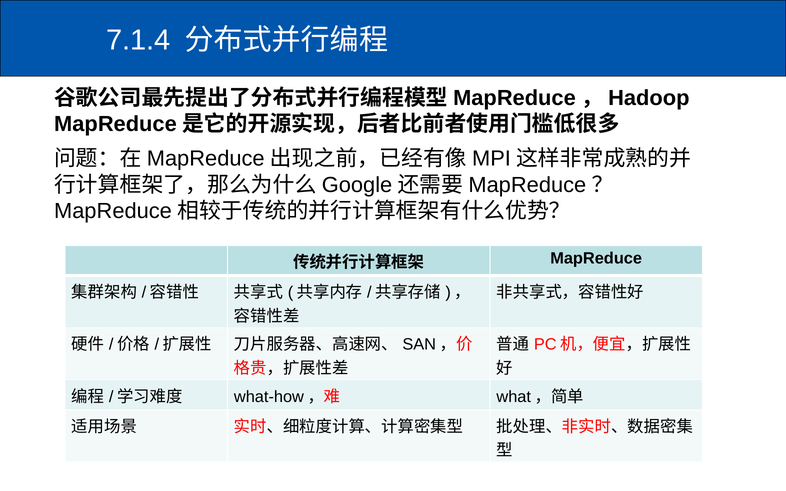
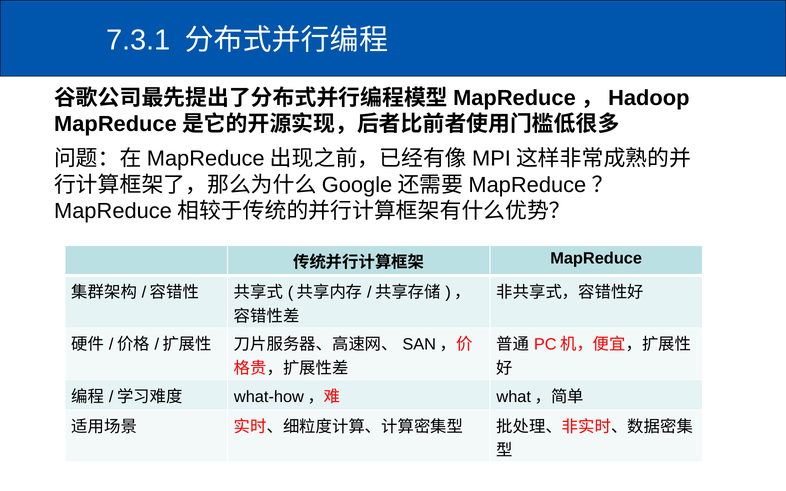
7.1.4: 7.1.4 -> 7.3.1 (138, 40)
